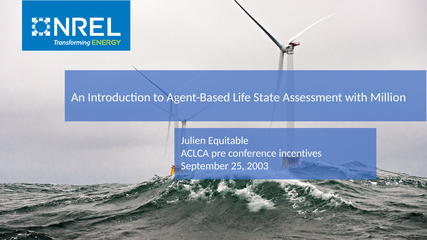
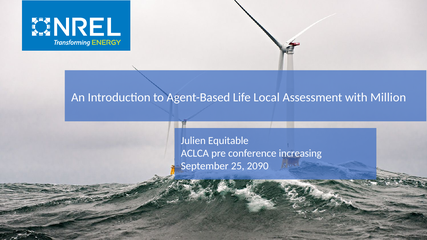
State: State -> Local (267, 98)
incentives: incentives -> increasing (300, 153)
2003: 2003 -> 2090 (258, 166)
